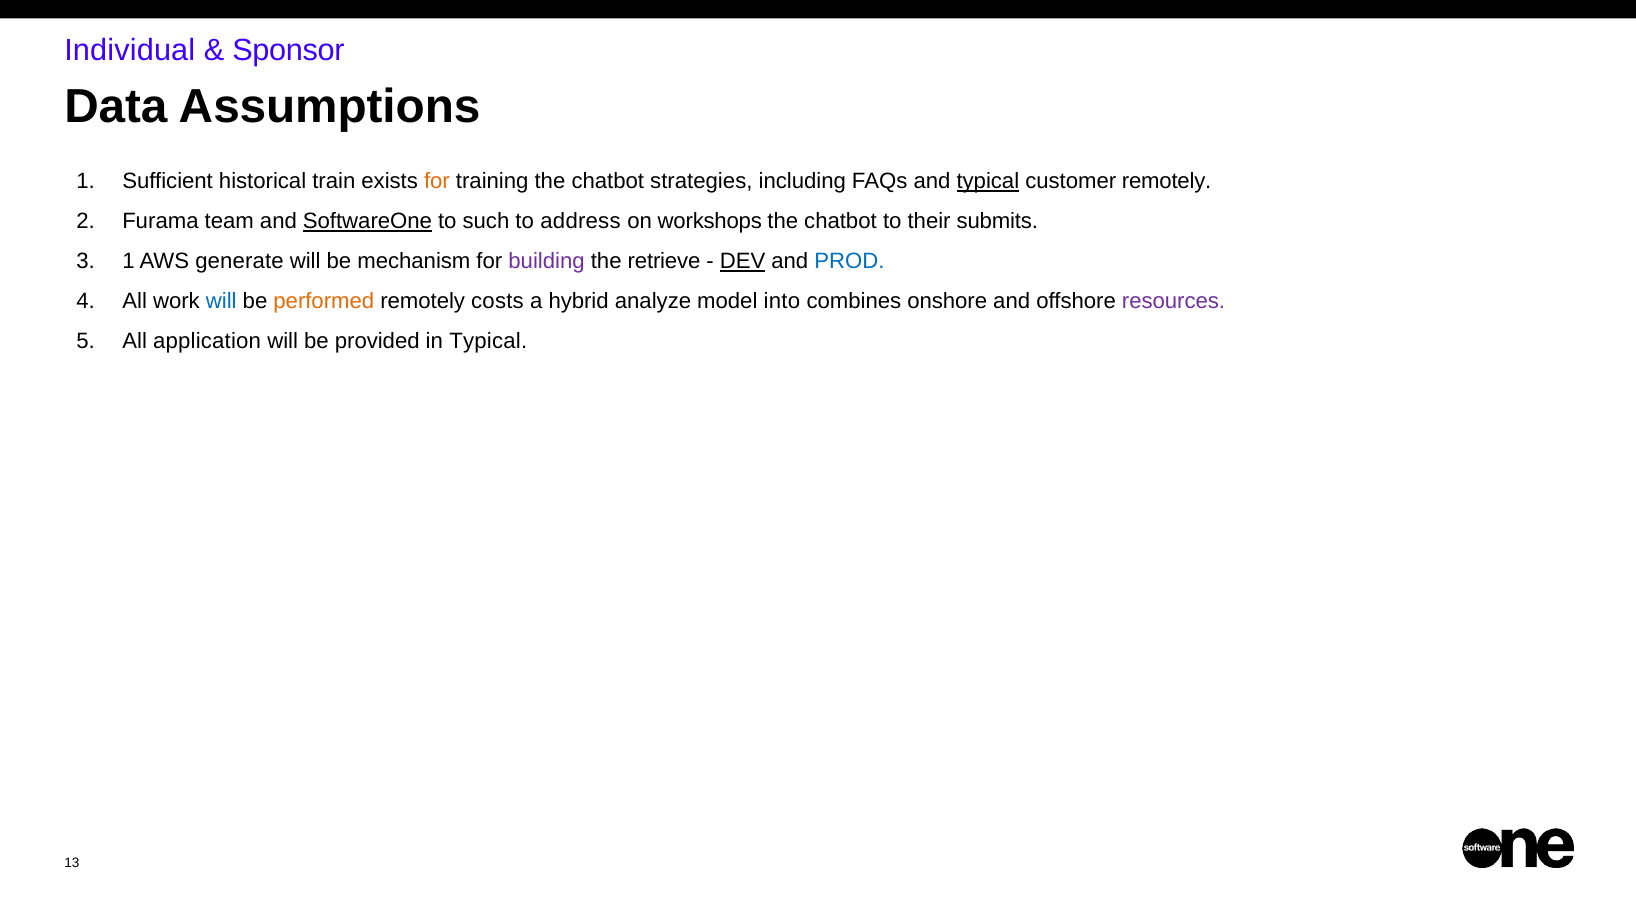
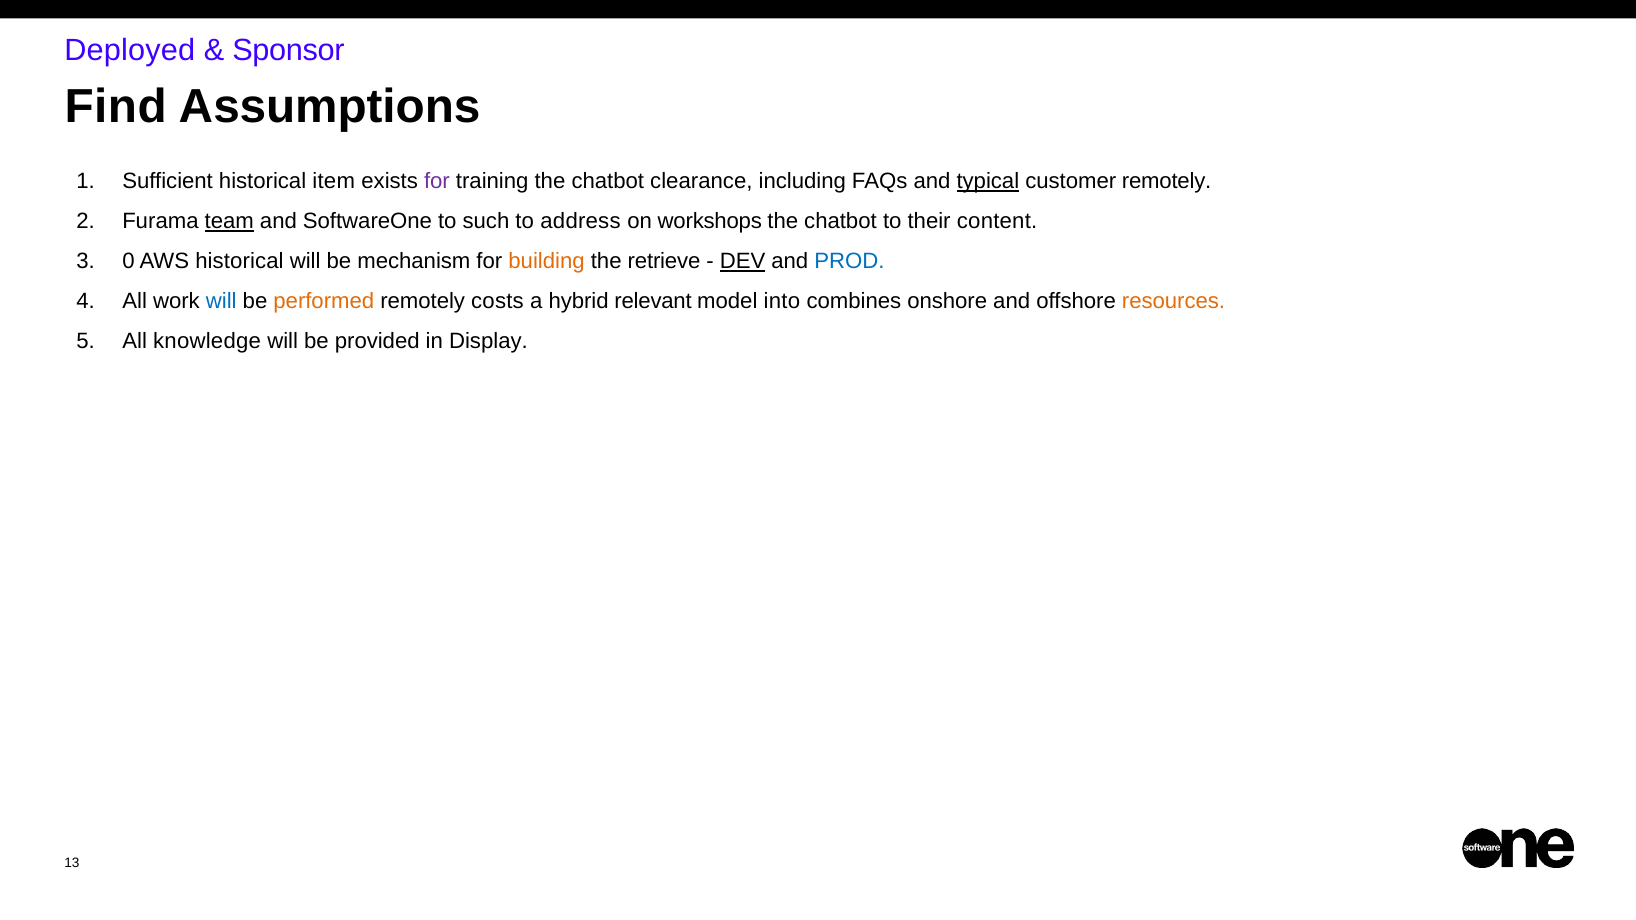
Individual: Individual -> Deployed (130, 51)
Data: Data -> Find (116, 107)
train: train -> item (334, 182)
for colour: orange -> purple (437, 182)
strategies: strategies -> clearance (701, 182)
team underline: none -> present (229, 222)
SoftwareOne underline: present -> none (367, 222)
submits: submits -> content (997, 222)
1: 1 -> 0 (129, 261)
AWS generate: generate -> historical (239, 261)
building colour: purple -> orange (547, 261)
analyze: analyze -> relevant (653, 301)
resources colour: purple -> orange (1174, 301)
application: application -> knowledge (207, 341)
in Typical: Typical -> Display (488, 341)
